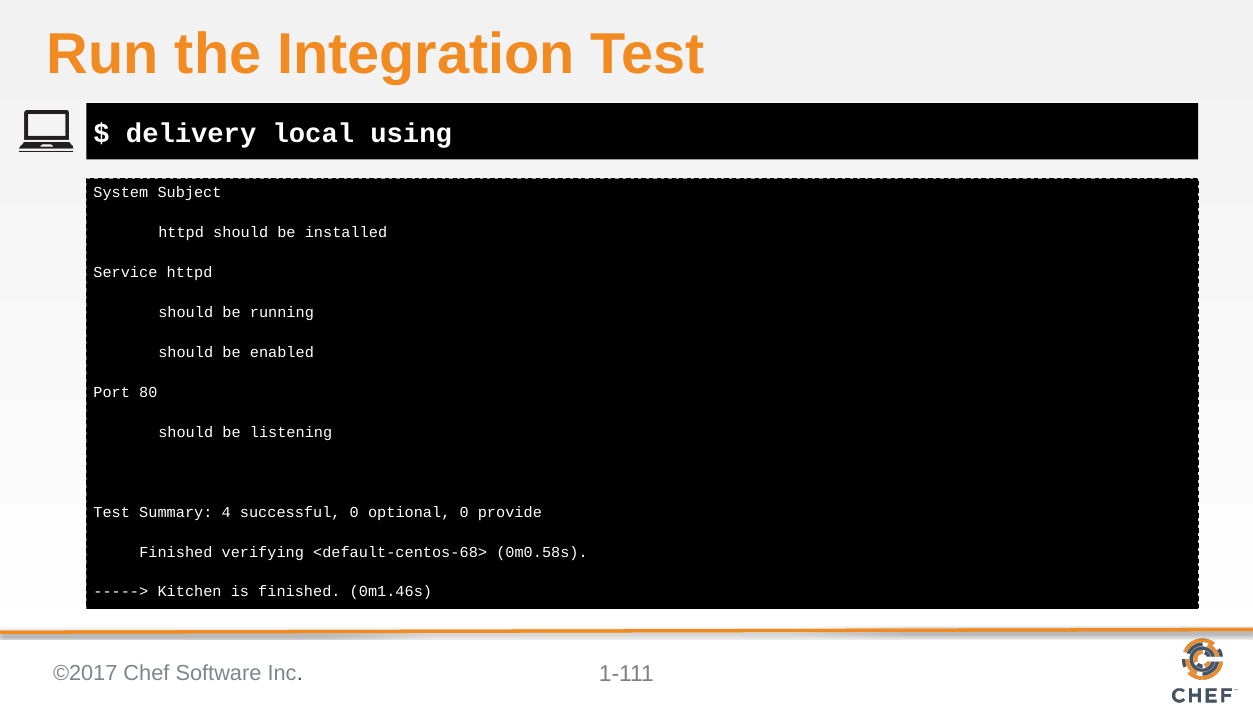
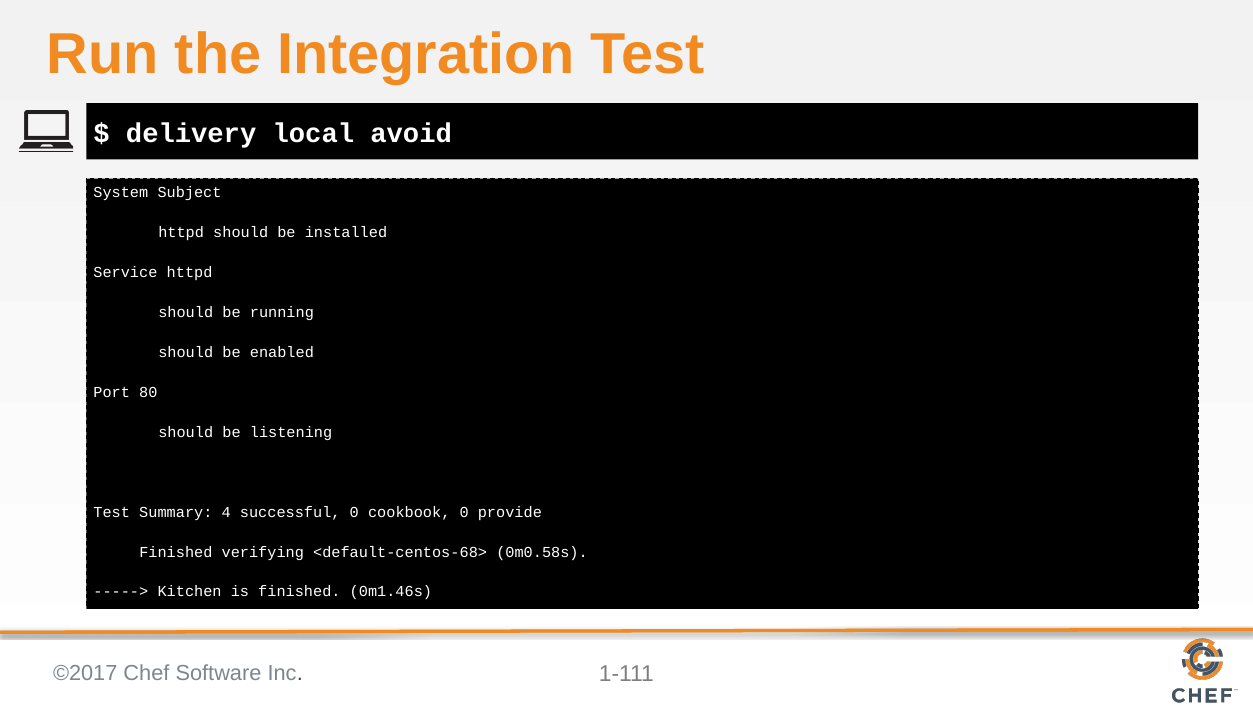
using: using -> avoid (411, 133)
optional: optional -> cookbook (409, 512)
